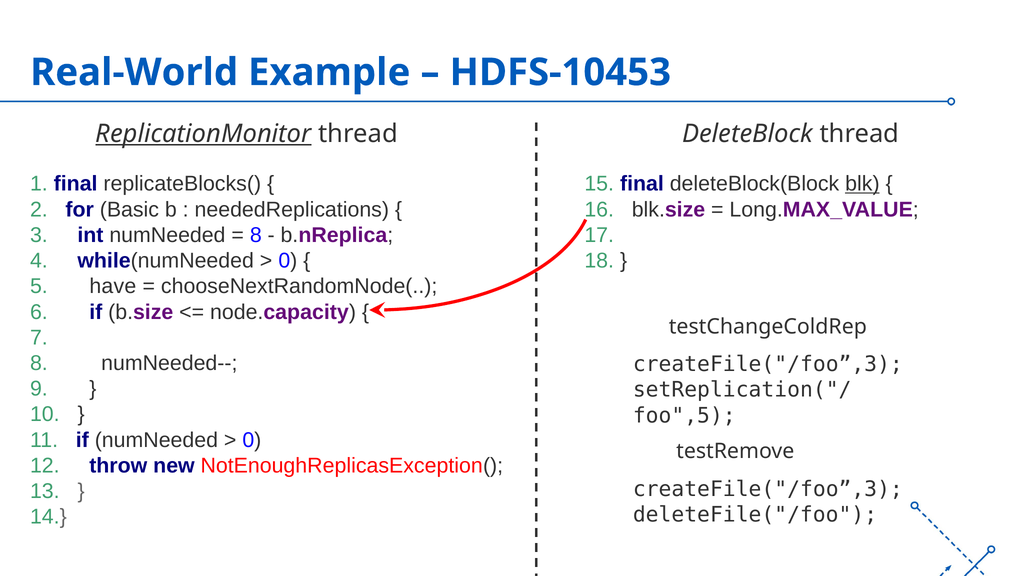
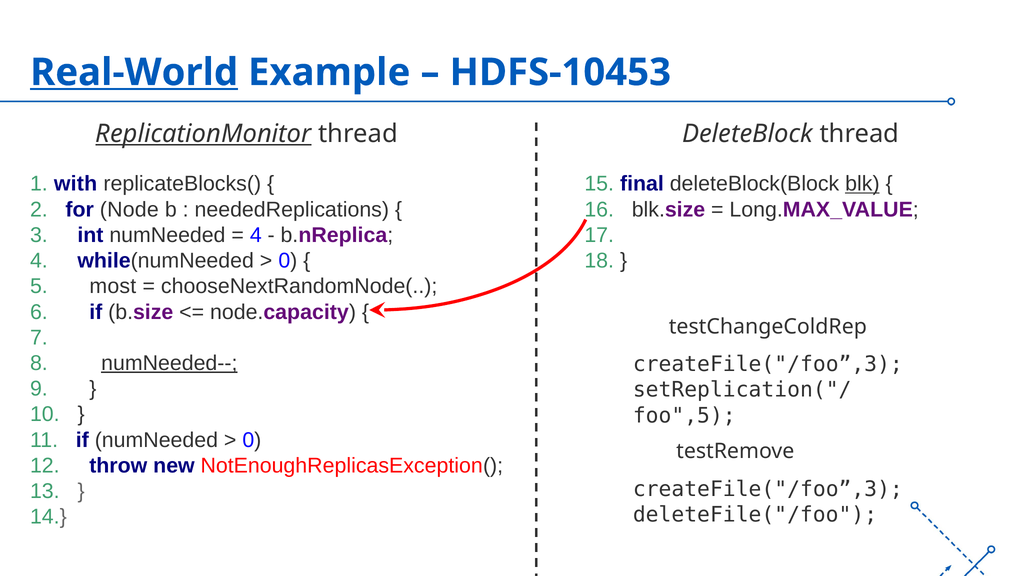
Real-World underline: none -> present (134, 72)
1 final: final -> with (76, 184)
Basic: Basic -> Node (129, 209)
8: 8 -> 4 (256, 235)
have: have -> most (113, 286)
numNeeded-- underline: none -> present (169, 363)
